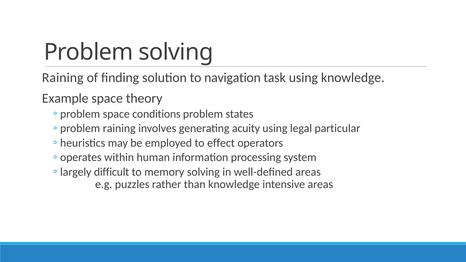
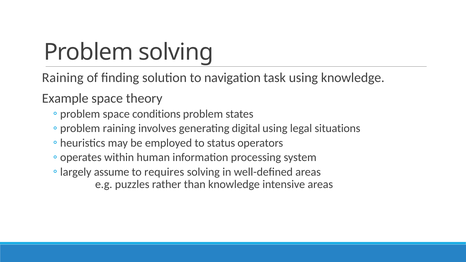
acuity: acuity -> digital (246, 128)
particular: particular -> situations (338, 128)
effect: effect -> status (221, 143)
difficult: difficult -> assume (112, 172)
memory: memory -> requires (164, 172)
